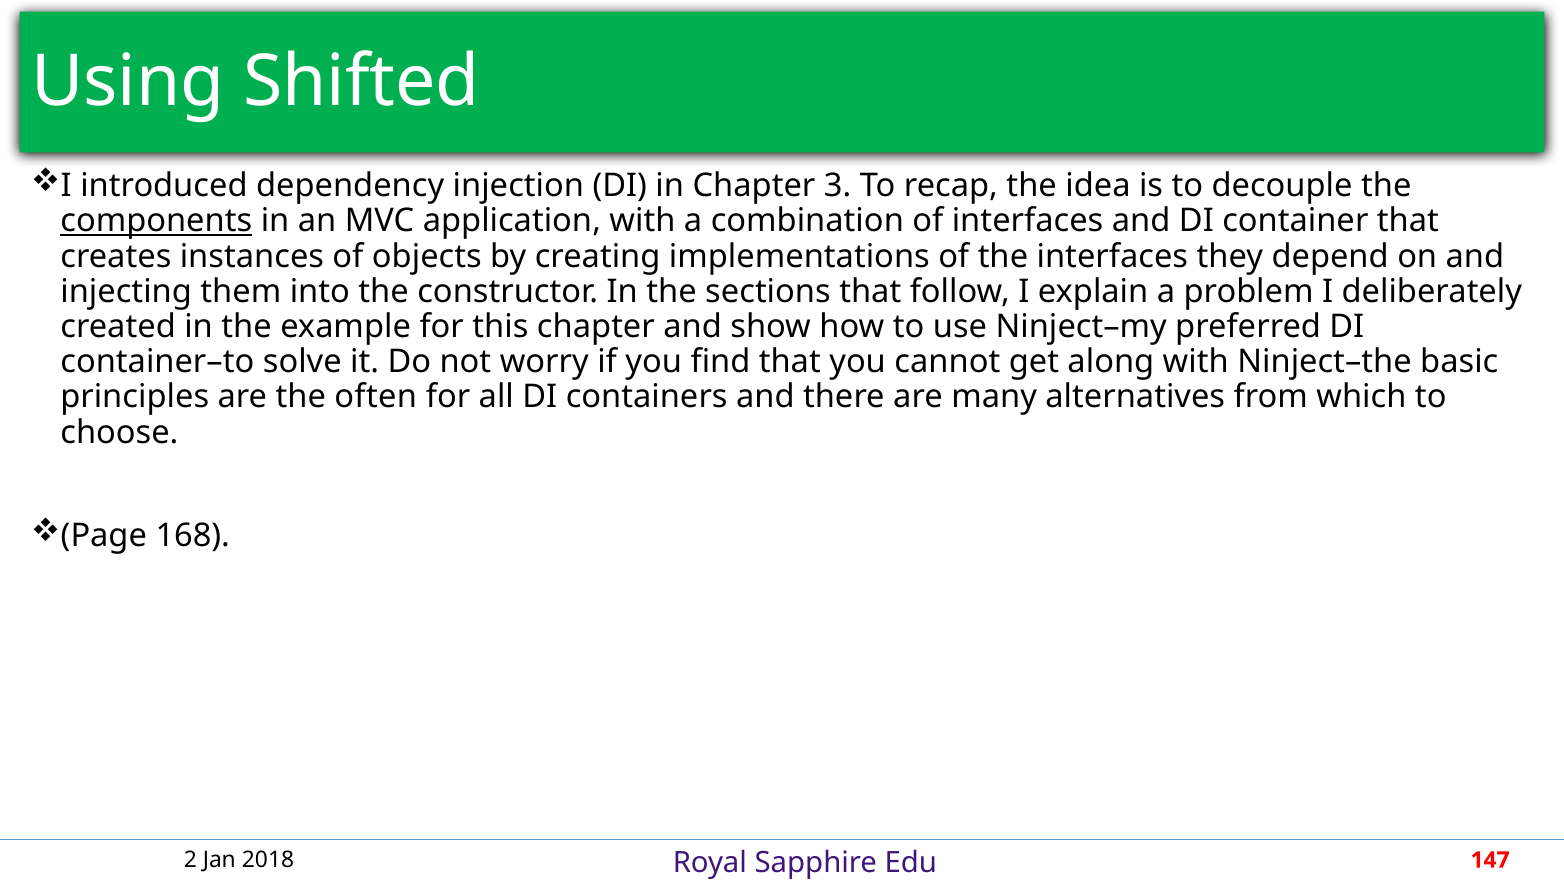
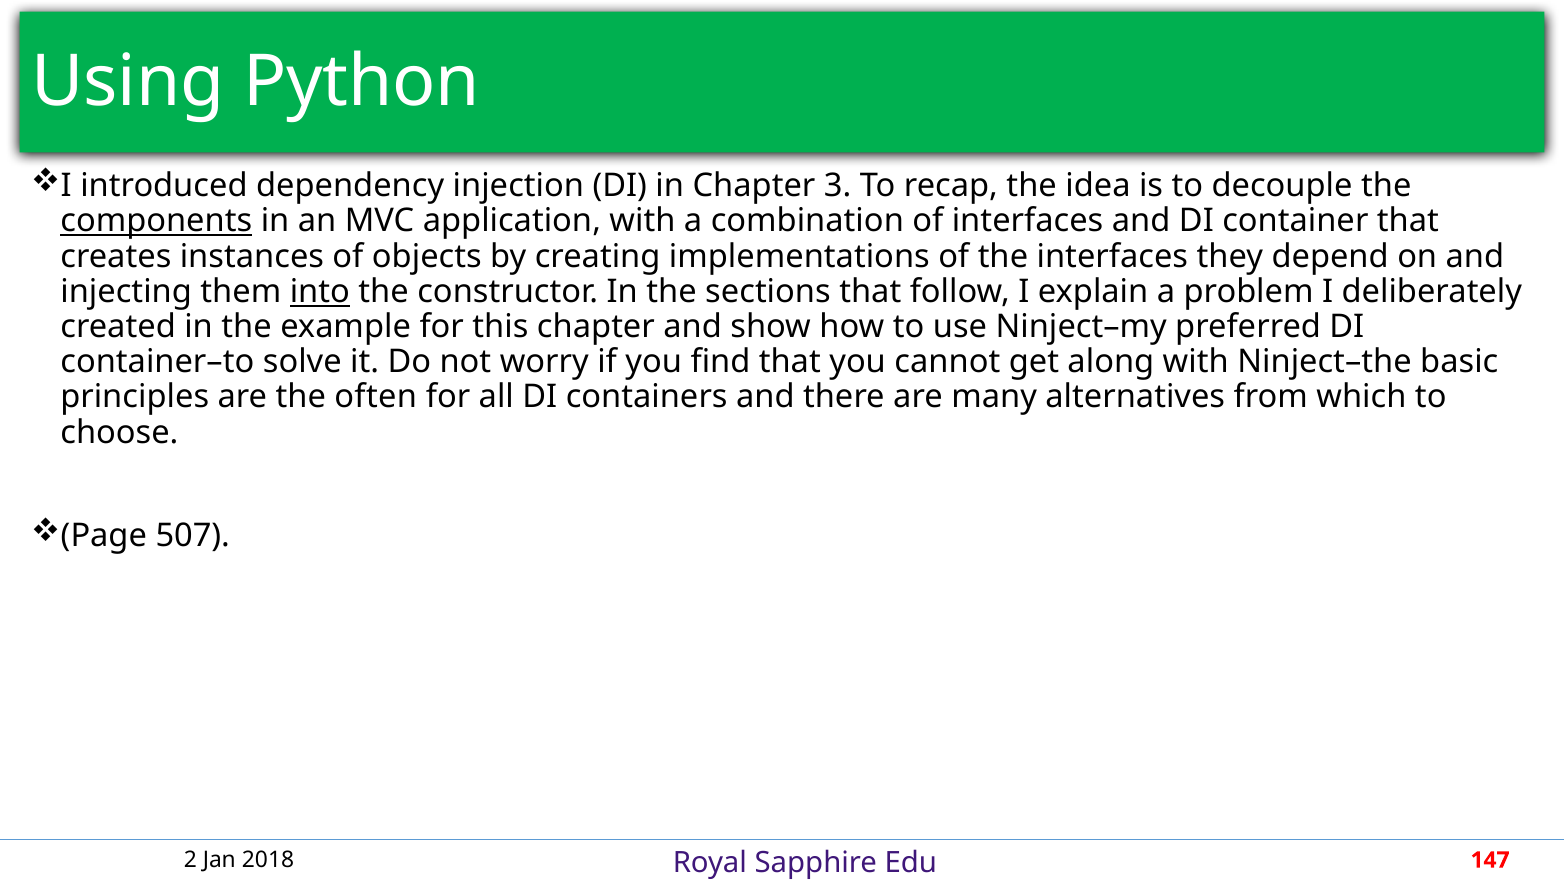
Shifted: Shifted -> Python (362, 81)
into underline: none -> present (320, 291)
168: 168 -> 507 (193, 535)
